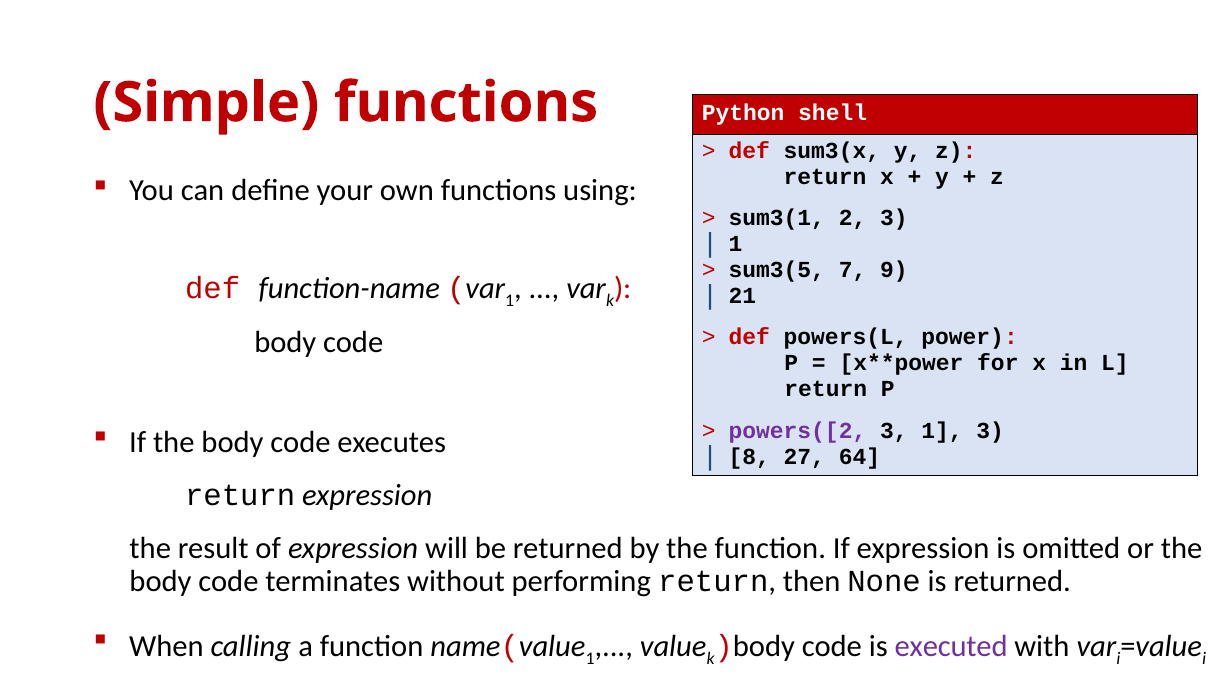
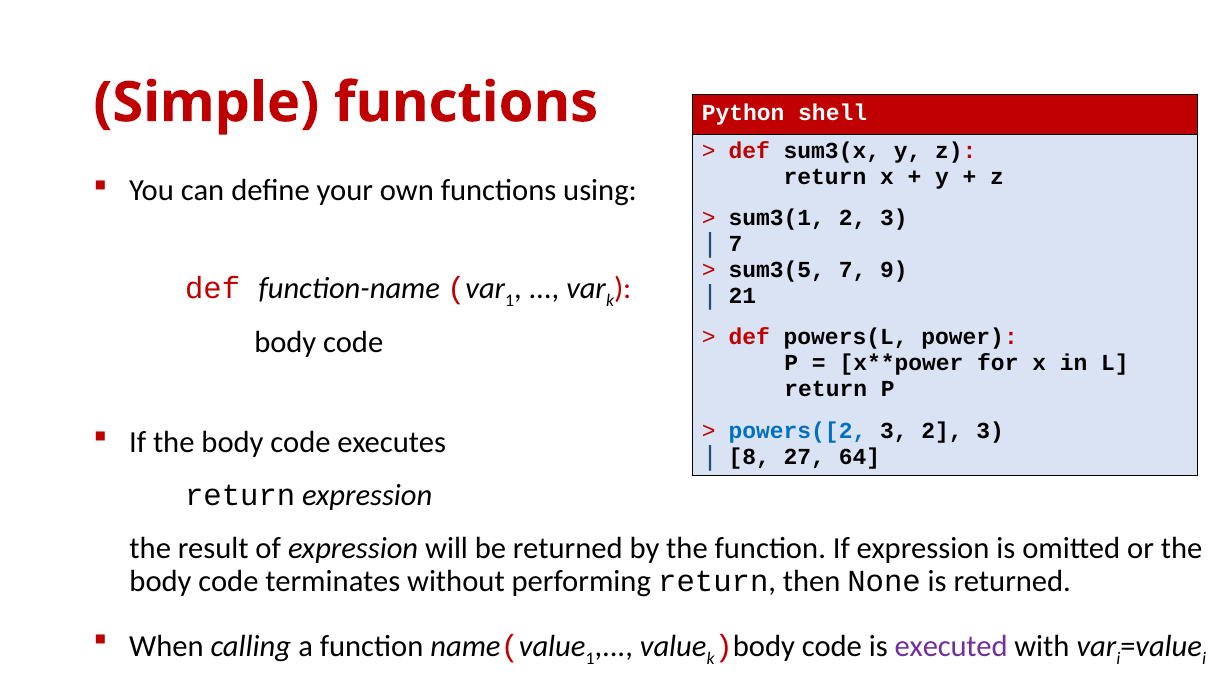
1: 1 -> 7 (735, 244)
powers([2 colour: purple -> blue (797, 431)
3 1: 1 -> 2 (942, 431)
